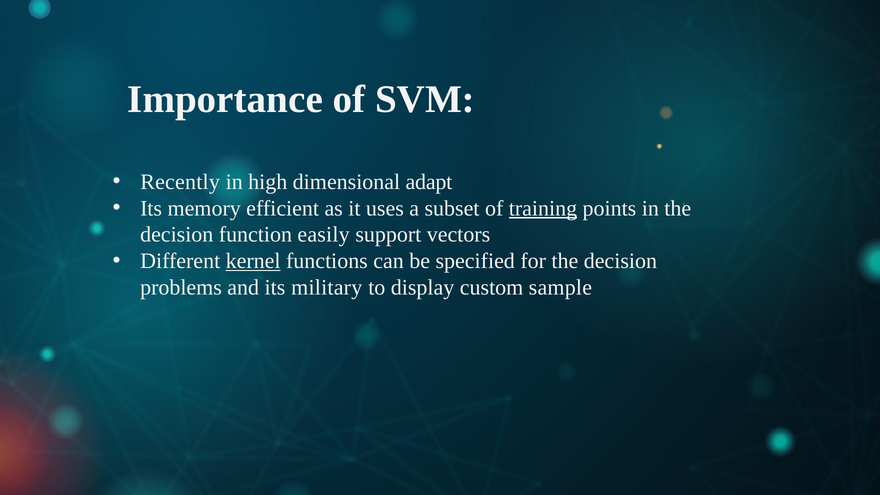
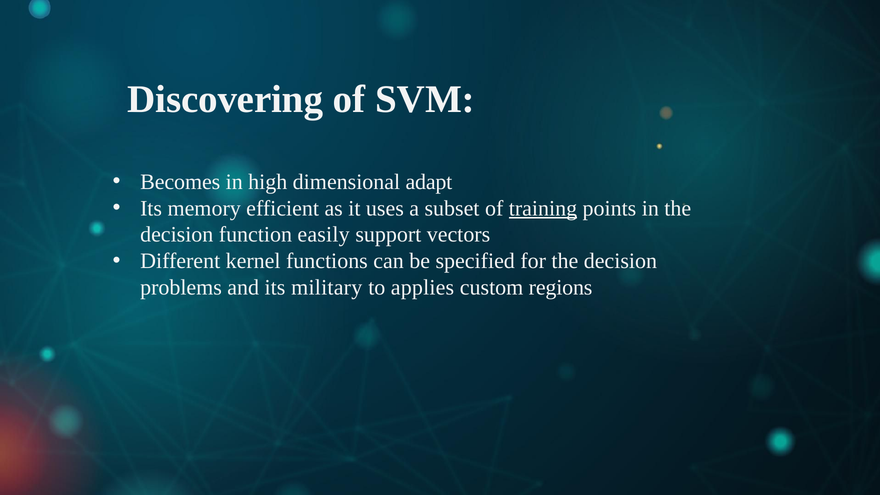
Importance: Importance -> Discovering (225, 99)
Recently: Recently -> Becomes (180, 182)
kernel underline: present -> none (253, 261)
display: display -> applies (423, 287)
sample: sample -> regions (561, 287)
